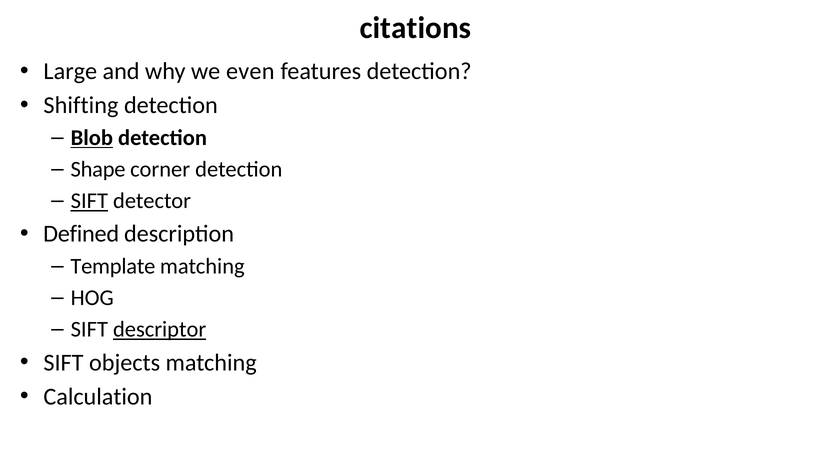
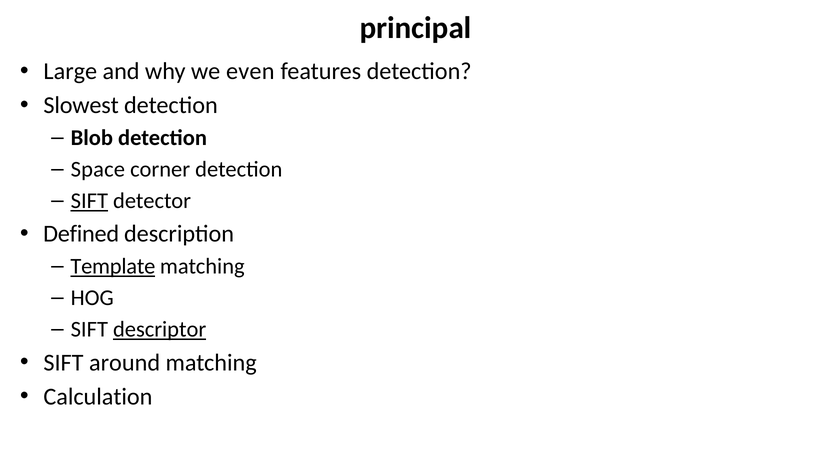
citations: citations -> principal (416, 28)
Shifting: Shifting -> Slowest (81, 105)
Blob underline: present -> none (92, 138)
Shape: Shape -> Space (98, 169)
Template underline: none -> present (113, 266)
objects: objects -> around (125, 362)
